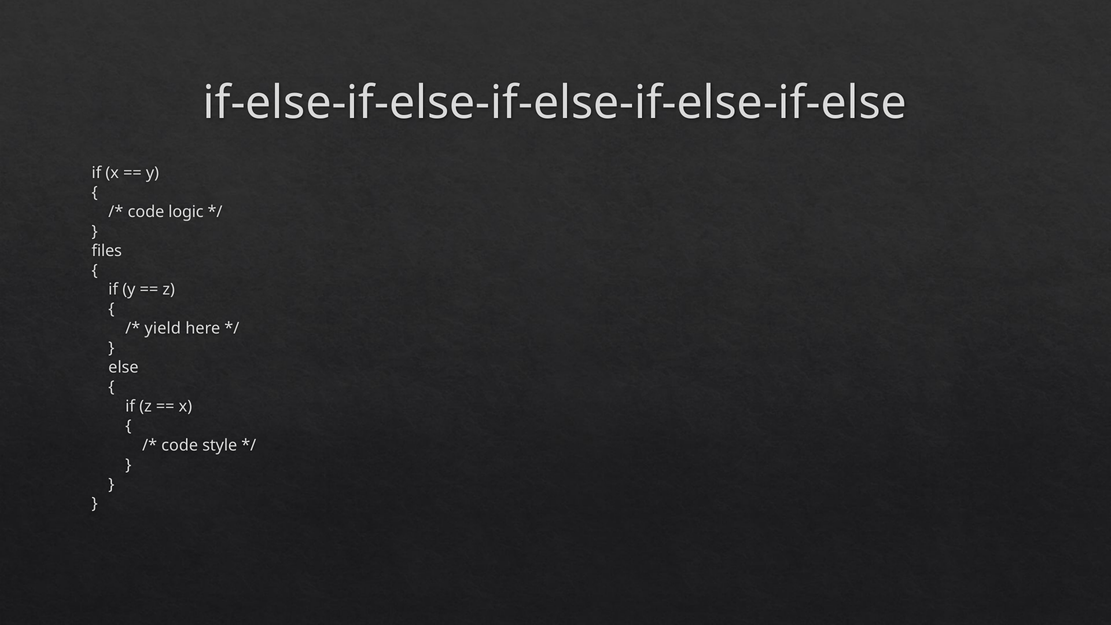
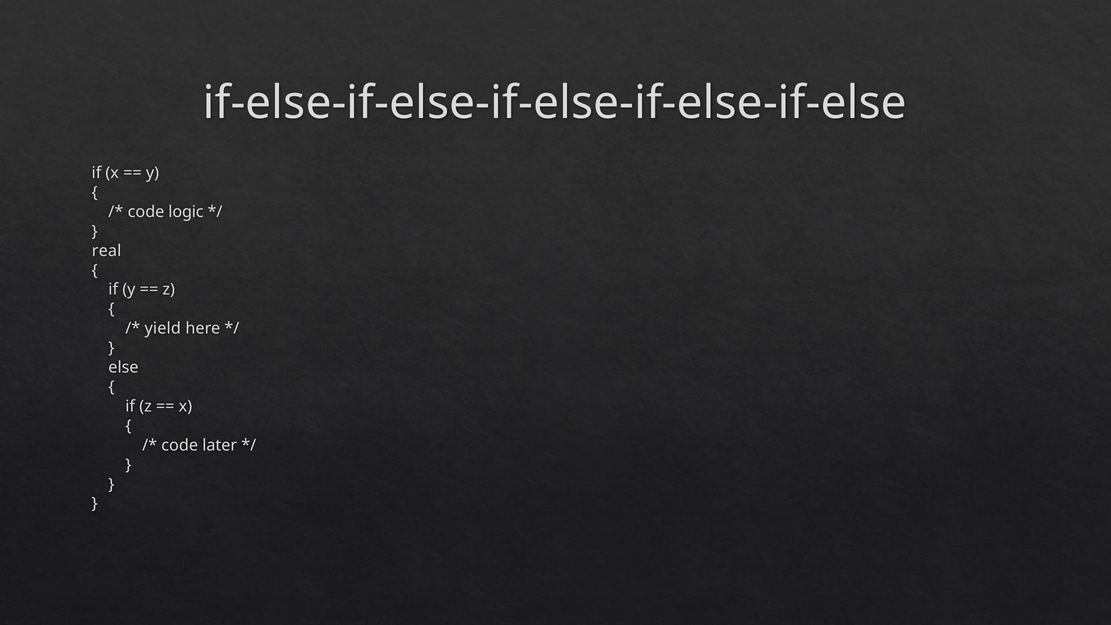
files: files -> real (107, 251)
style: style -> later (220, 445)
